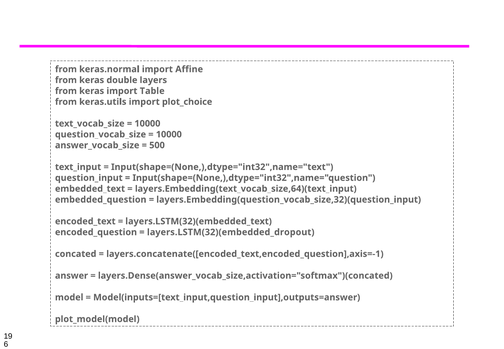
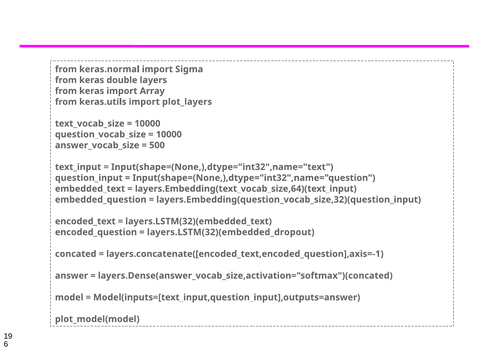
Affine: Affine -> Sigma (189, 69)
Table: Table -> Array (152, 91)
plot_choice: plot_choice -> plot_layers (187, 102)
